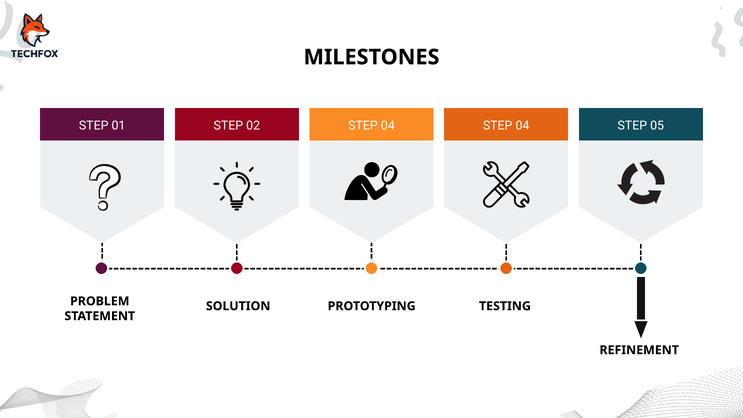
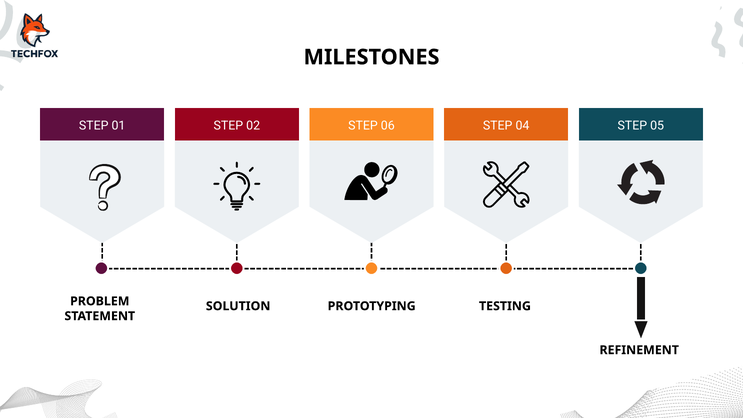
02 STEP 04: 04 -> 06 (388, 126)
